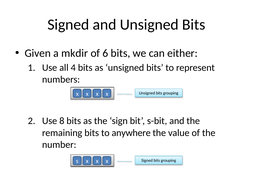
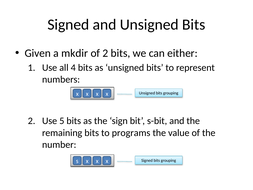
of 6: 6 -> 2 (105, 53)
8: 8 -> 5 (62, 121)
anywhere: anywhere -> programs (131, 133)
